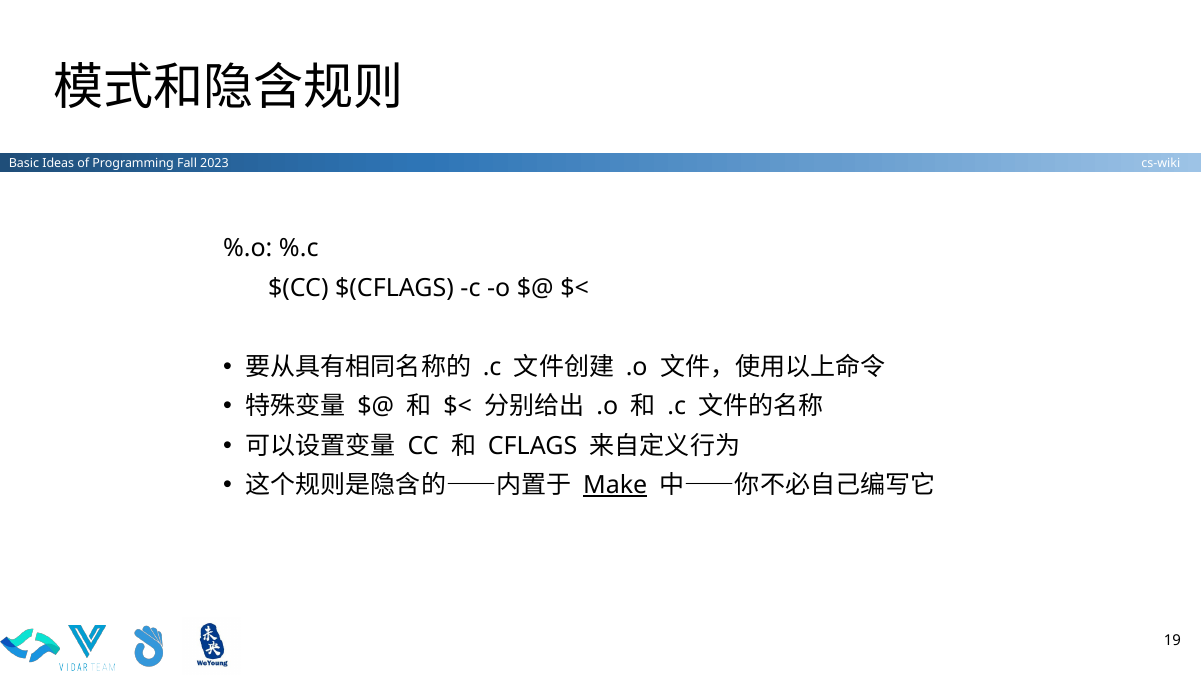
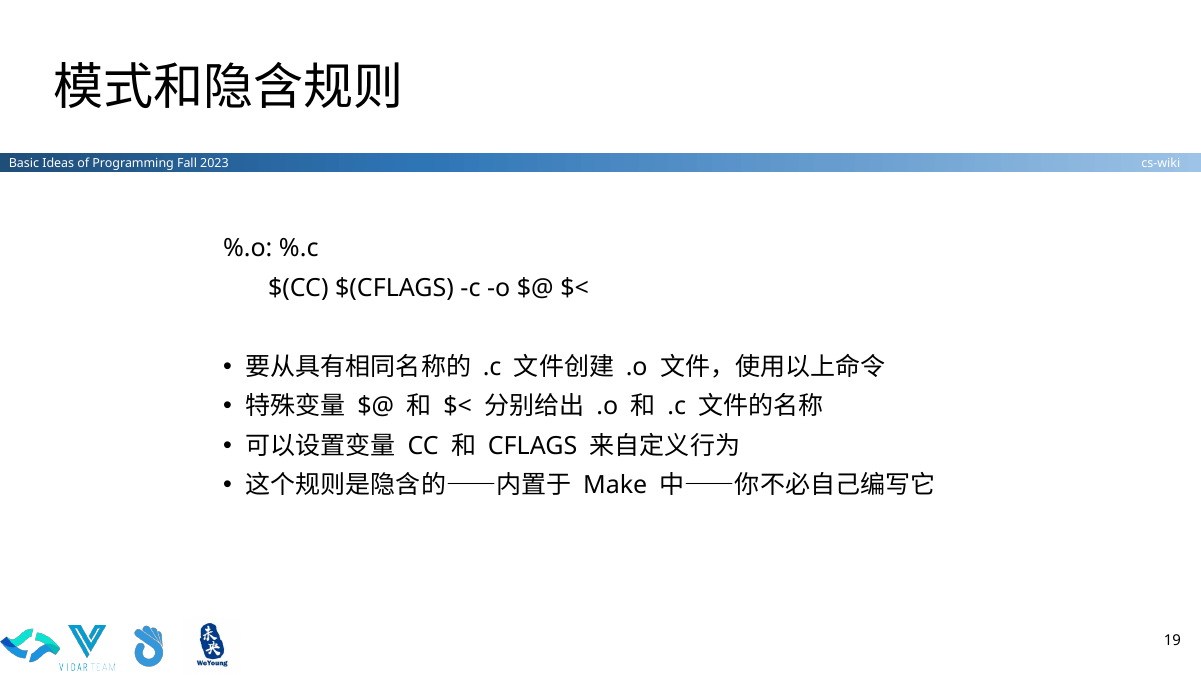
Make underline: present -> none (615, 486)
